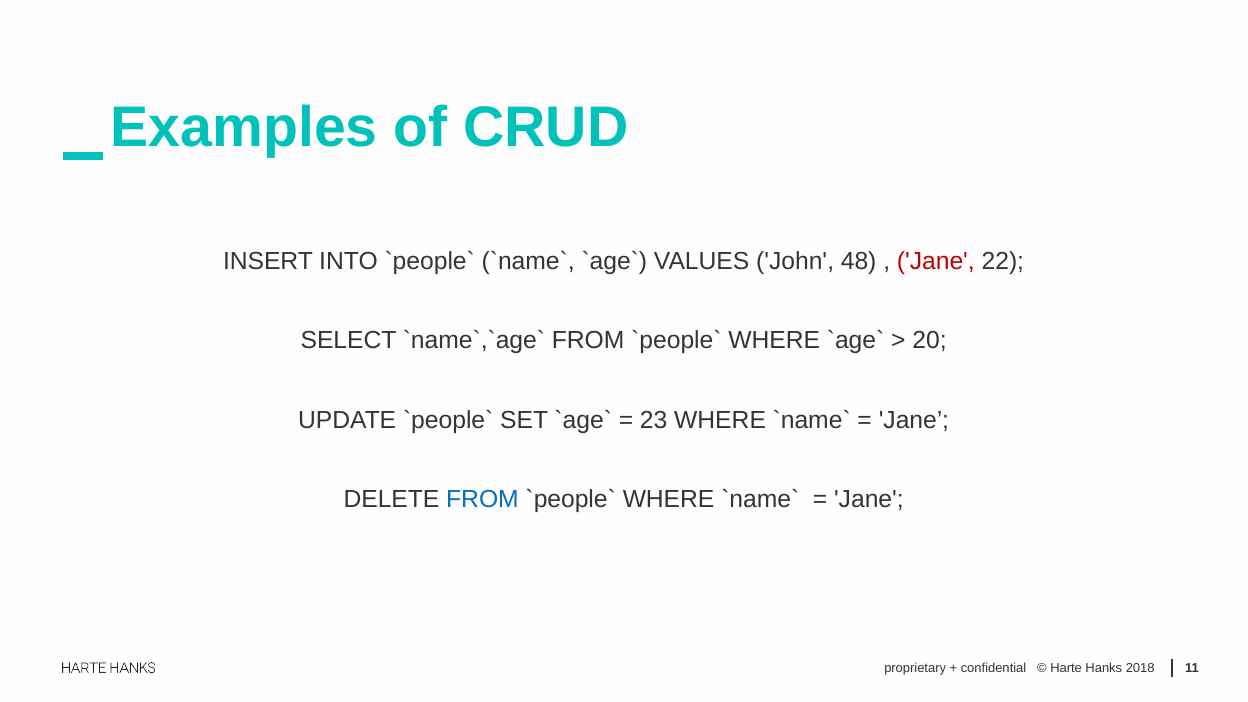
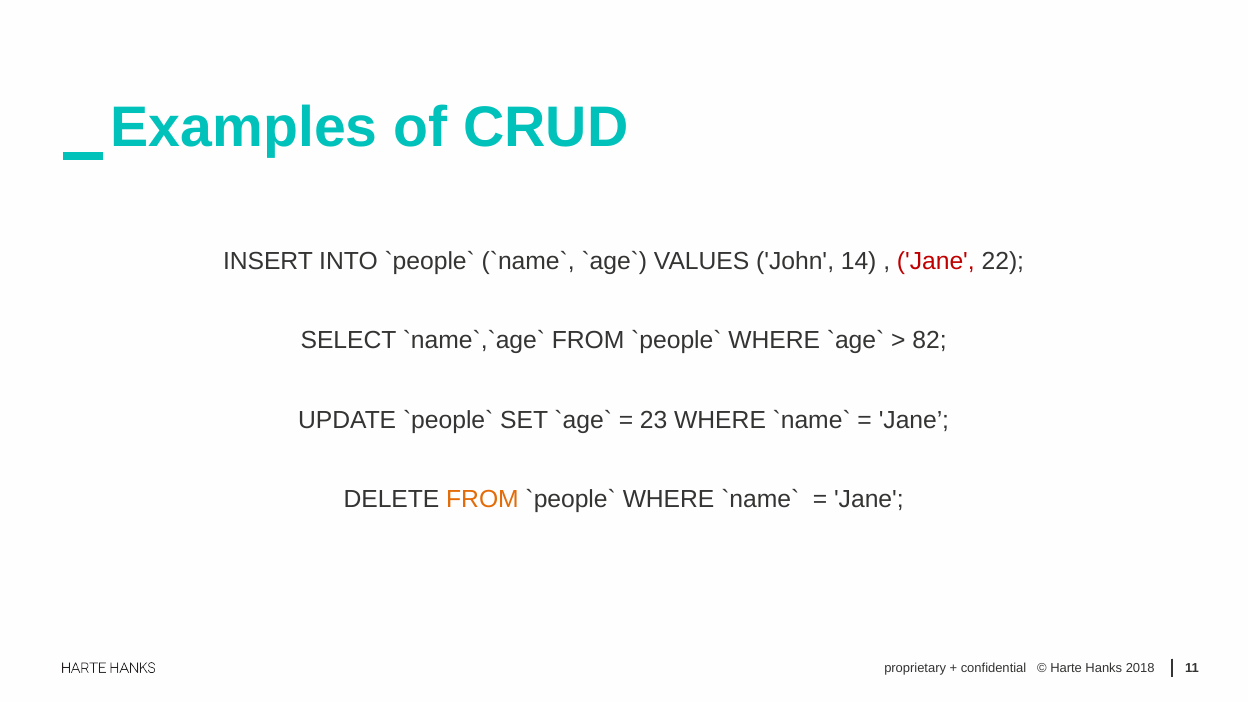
48: 48 -> 14 (859, 261)
20: 20 -> 82 (930, 341)
FROM colour: blue -> orange (482, 499)
